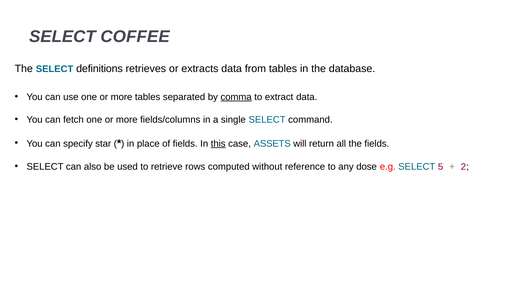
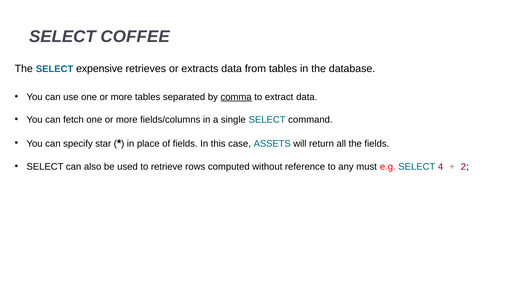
definitions: definitions -> expensive (99, 69)
this underline: present -> none (218, 144)
dose: dose -> must (367, 167)
5: 5 -> 4 (441, 167)
